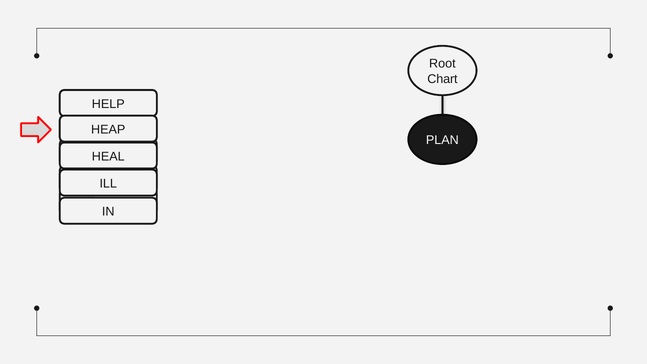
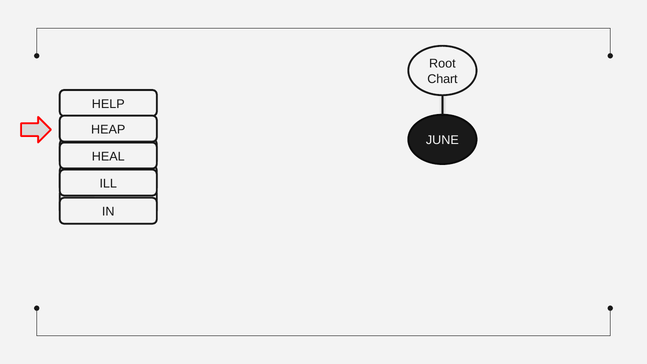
PLAN: PLAN -> JUNE (442, 140)
